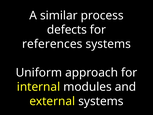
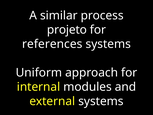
defects: defects -> projeto (67, 30)
